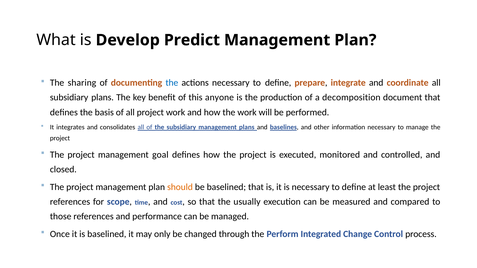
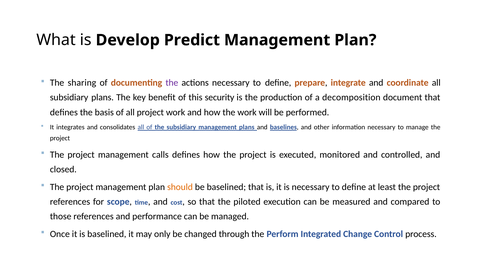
the colour: blue -> purple (172, 83)
anyone: anyone -> security (220, 98)
goal: goal -> calls (160, 155)
usually: usually -> piloted (247, 202)
